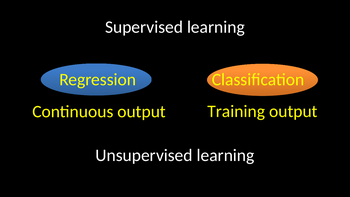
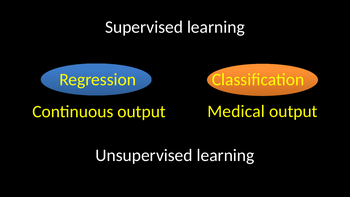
Training: Training -> Medical (236, 111)
